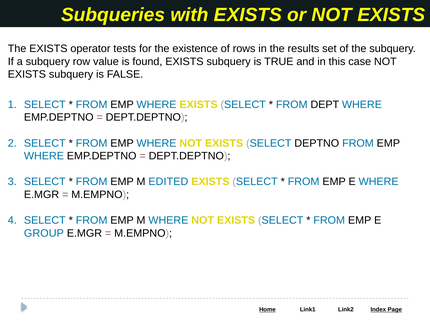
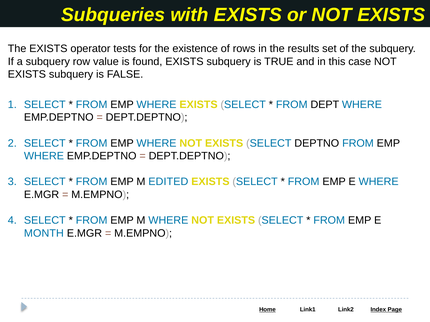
GROUP: GROUP -> MONTH (44, 234)
